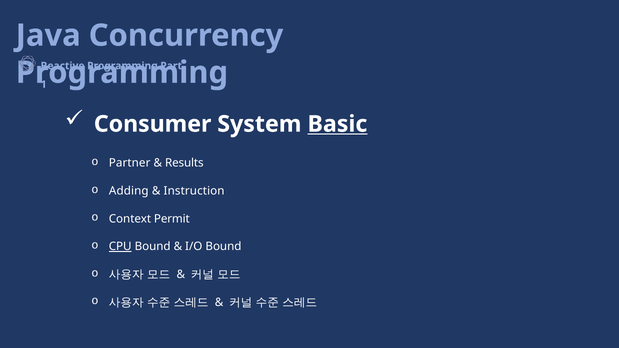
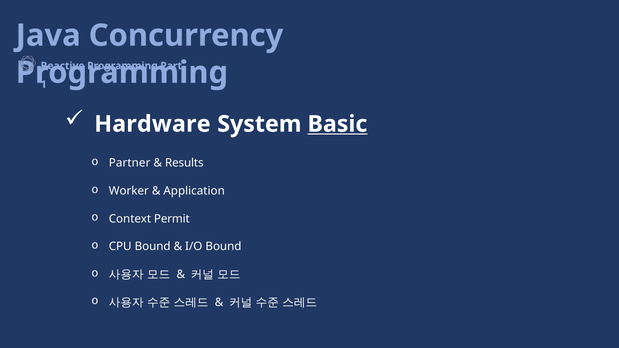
Consumer: Consumer -> Hardware (152, 124)
Adding: Adding -> Worker (129, 191)
Instruction: Instruction -> Application (194, 191)
CPU underline: present -> none (120, 247)
